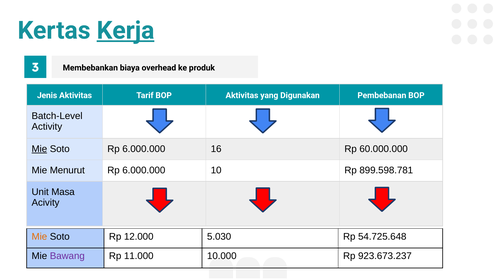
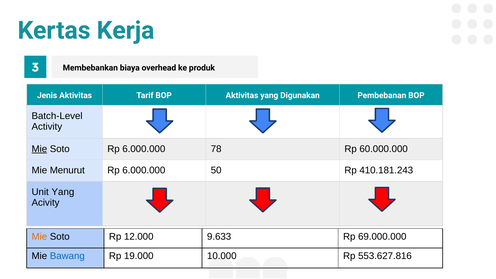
Kerja underline: present -> none (125, 30)
16: 16 -> 78 (216, 149)
10: 10 -> 50 (216, 170)
899.598.781: 899.598.781 -> 410.181.243 (386, 170)
Unit Masa: Masa -> Yang (63, 192)
5.030: 5.030 -> 9.633 (219, 237)
54.725.648: 54.725.648 -> 69.000.000 (382, 237)
Bawang colour: purple -> blue (67, 256)
11.000: 11.000 -> 19.000 (139, 256)
923.673.237: 923.673.237 -> 553.627.816 (385, 256)
